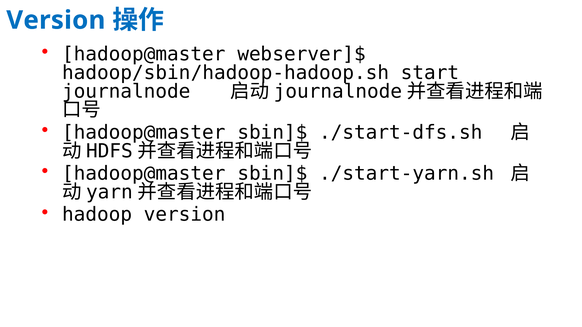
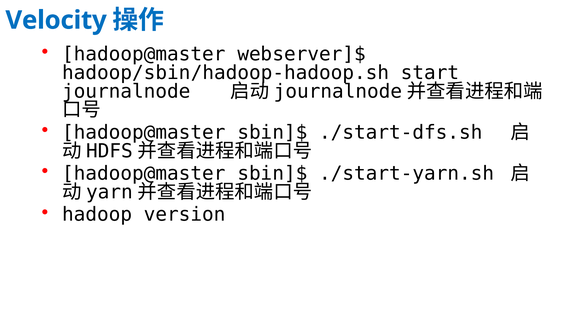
Version: Version -> Velocity (56, 20)
